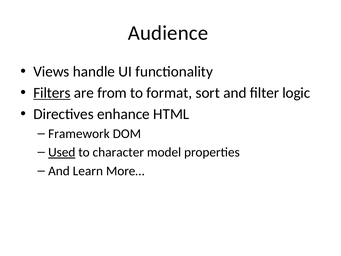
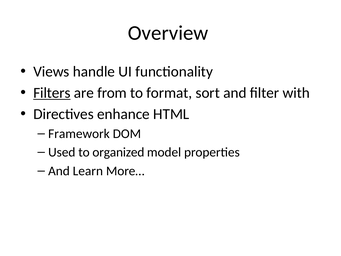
Audience: Audience -> Overview (168, 33)
logic: logic -> with (296, 93)
Used underline: present -> none (62, 152)
character: character -> organized (118, 152)
